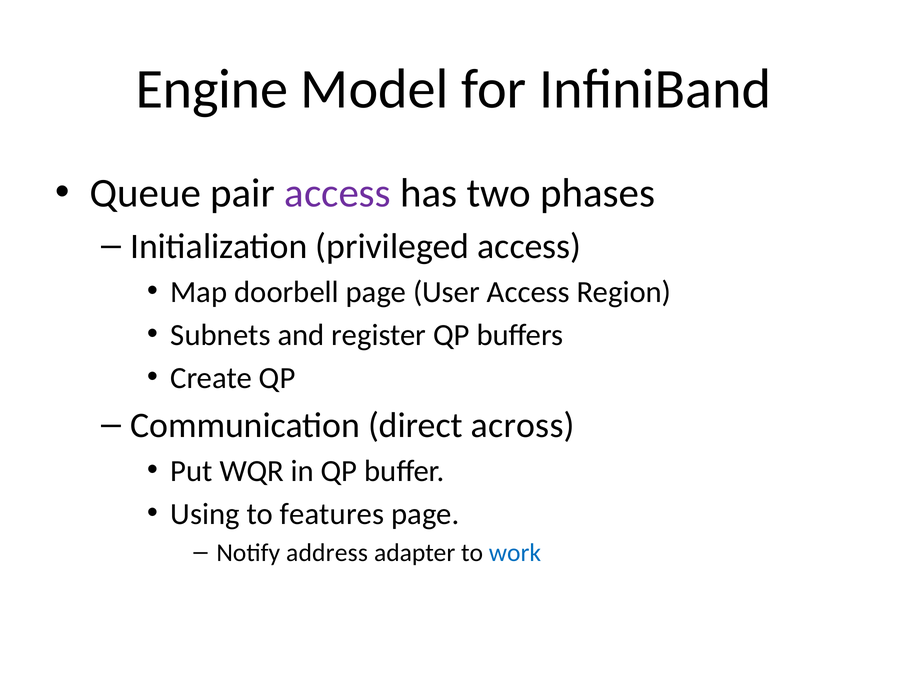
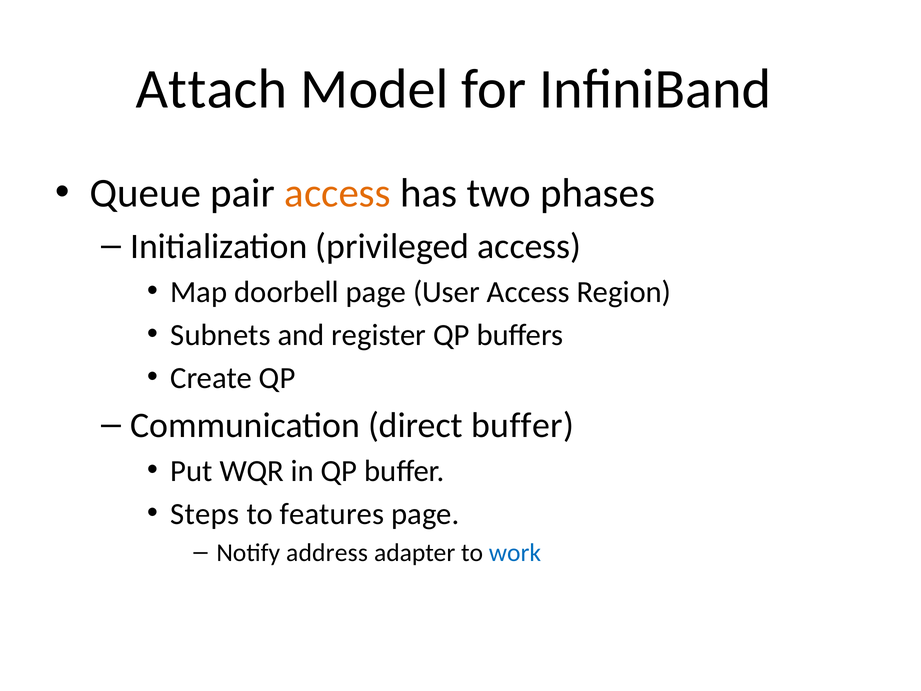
Engine: Engine -> Attach (212, 89)
access colour: purple -> orange (338, 193)
direct across: across -> buffer (523, 425)
Using: Using -> Steps (205, 514)
